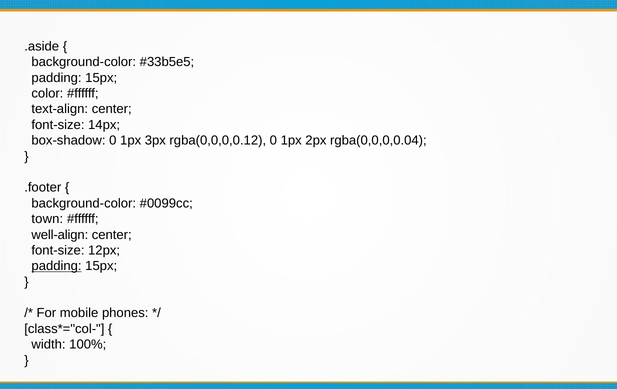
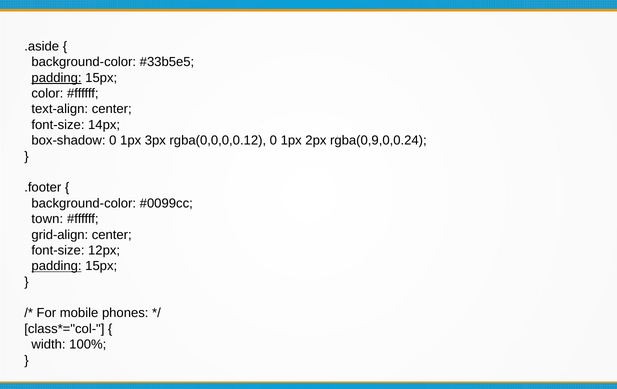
padding underline: none -> present (57, 78)
rgba(0,0,0,0.04: rgba(0,0,0,0.04 -> rgba(0,9,0,0.24 (378, 140)
well-align: well-align -> grid-align (60, 235)
